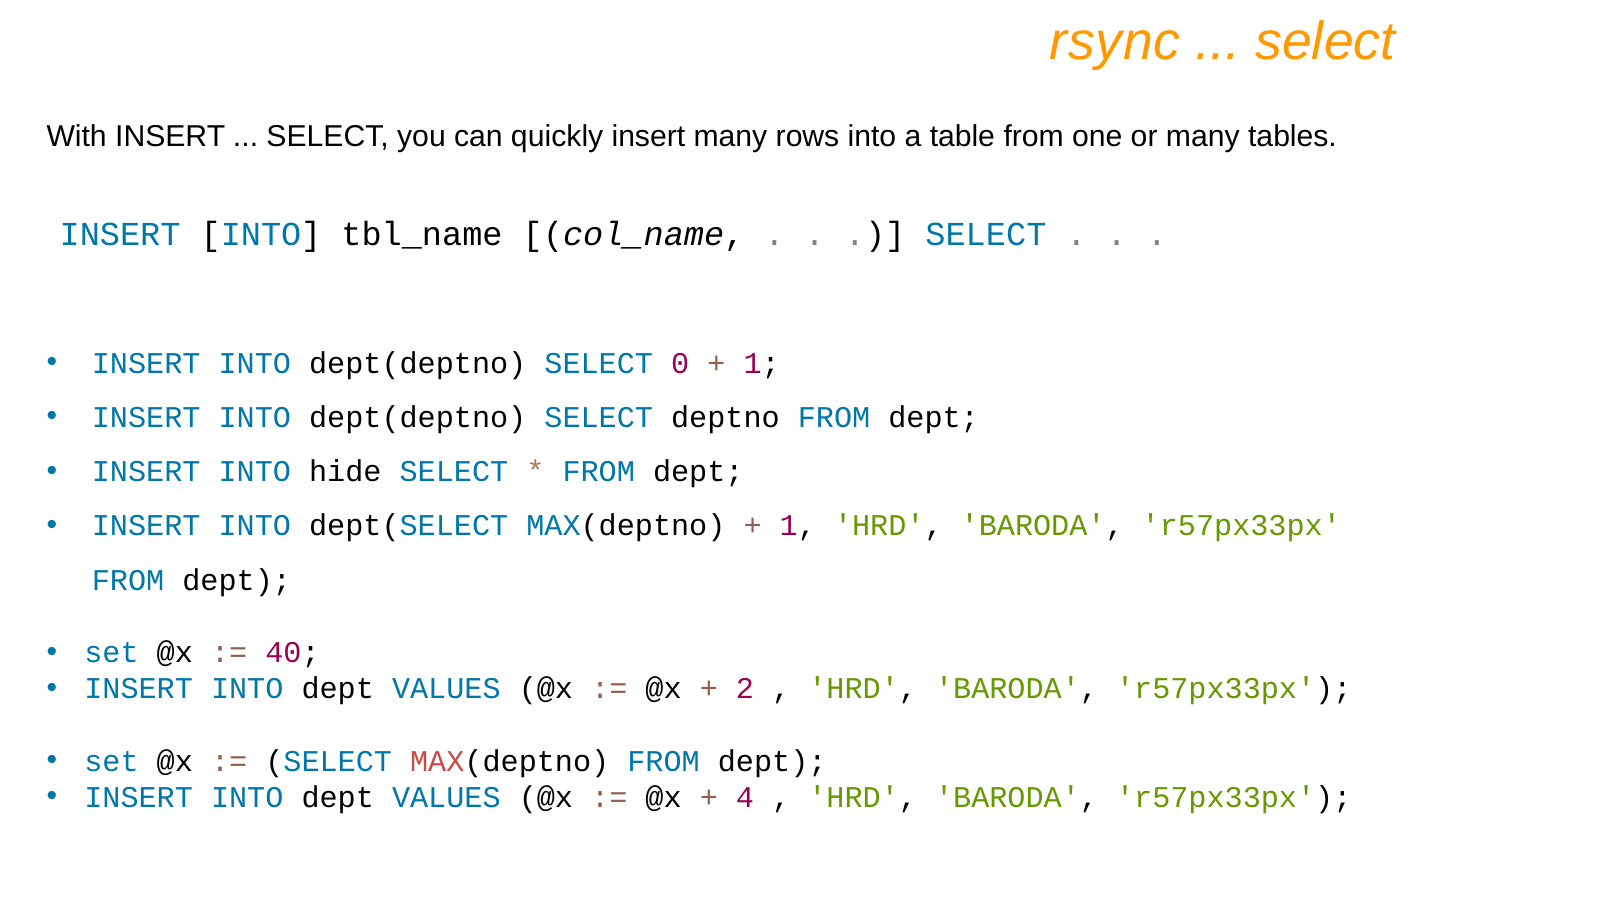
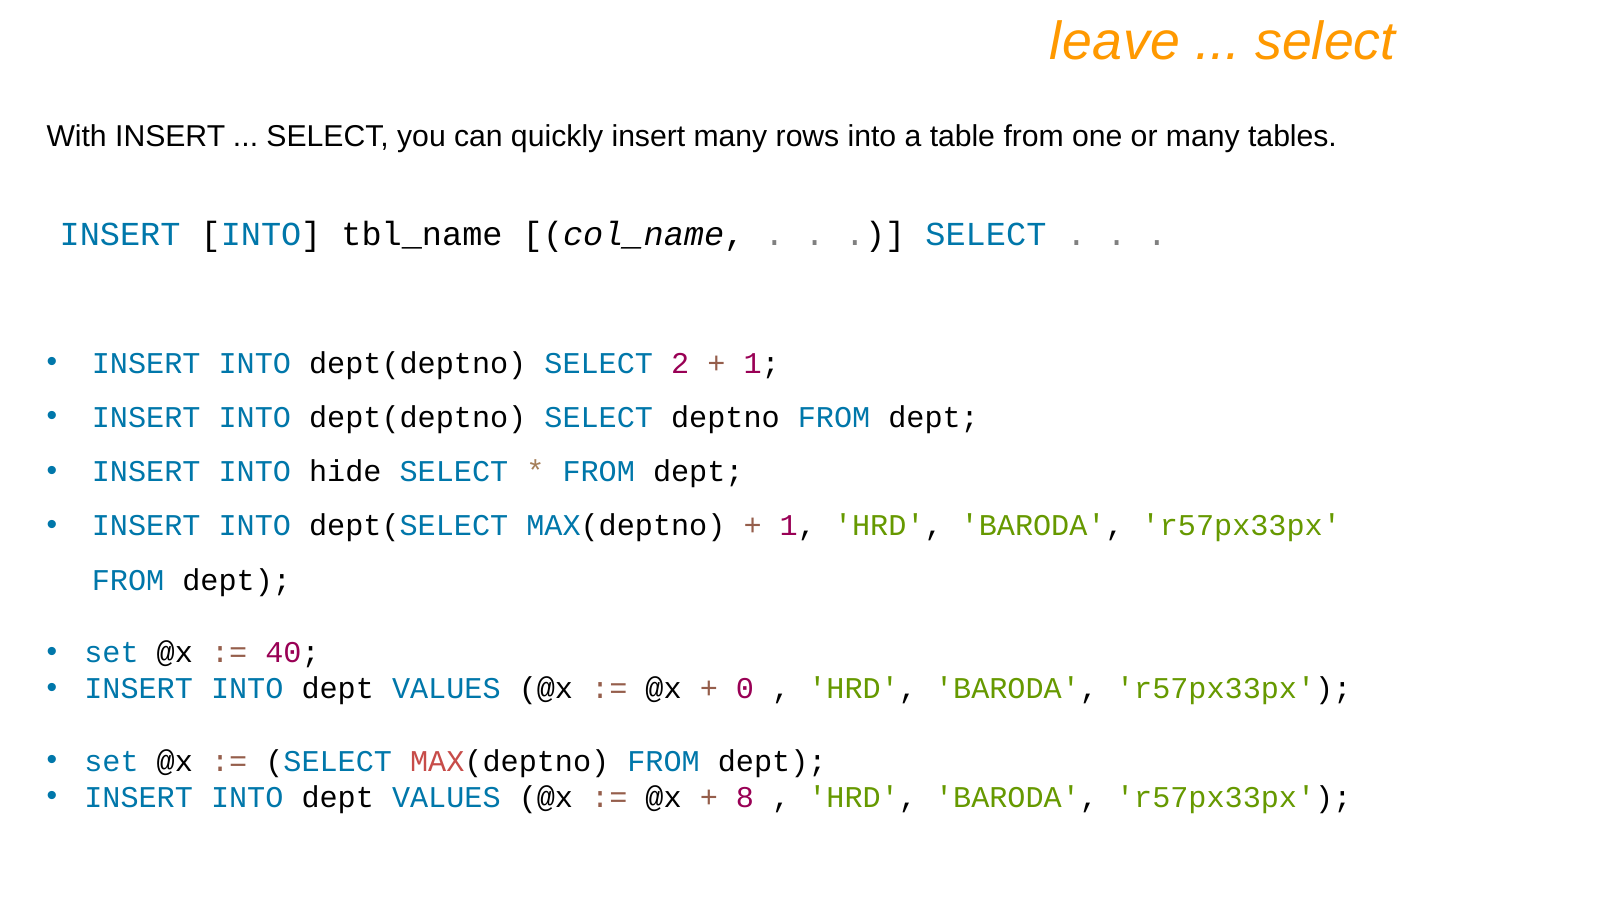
rsync: rsync -> leave (1115, 42)
0: 0 -> 2 (680, 363)
2: 2 -> 0 (745, 689)
4: 4 -> 8 (745, 798)
